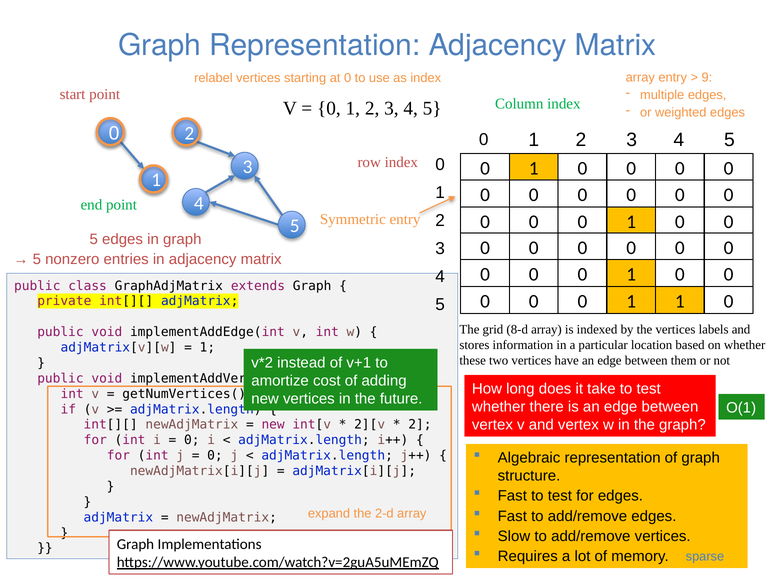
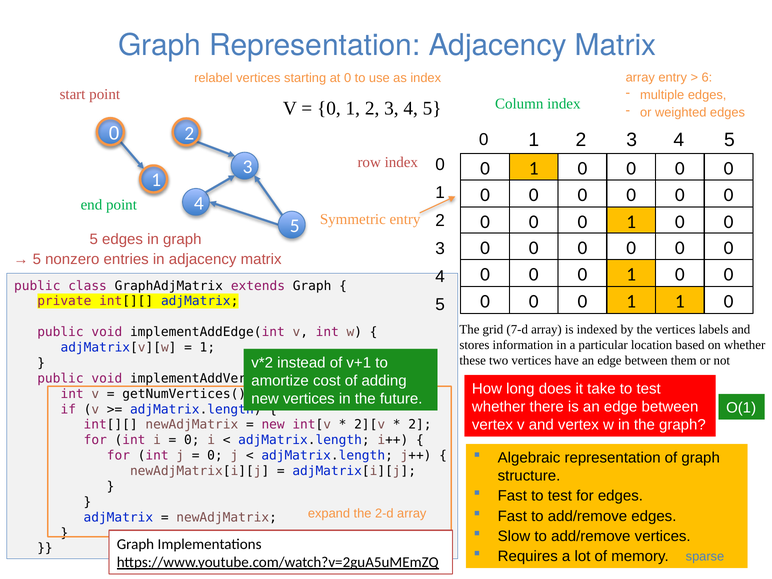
9: 9 -> 6 (707, 77)
8-d: 8-d -> 7-d (517, 330)
